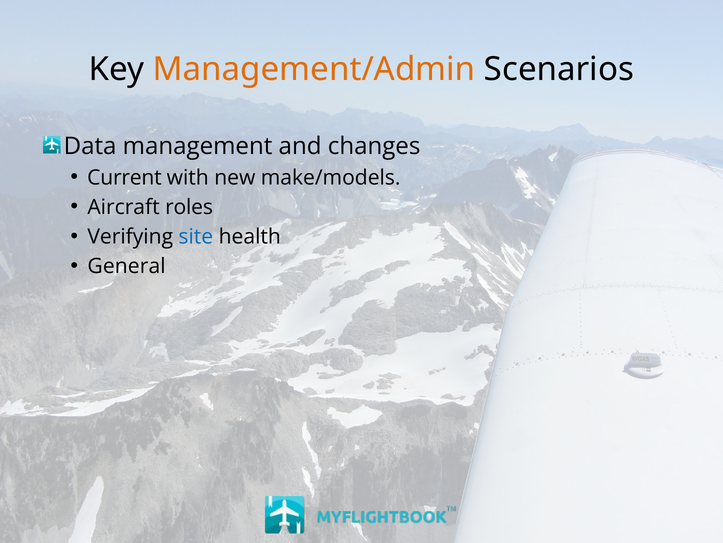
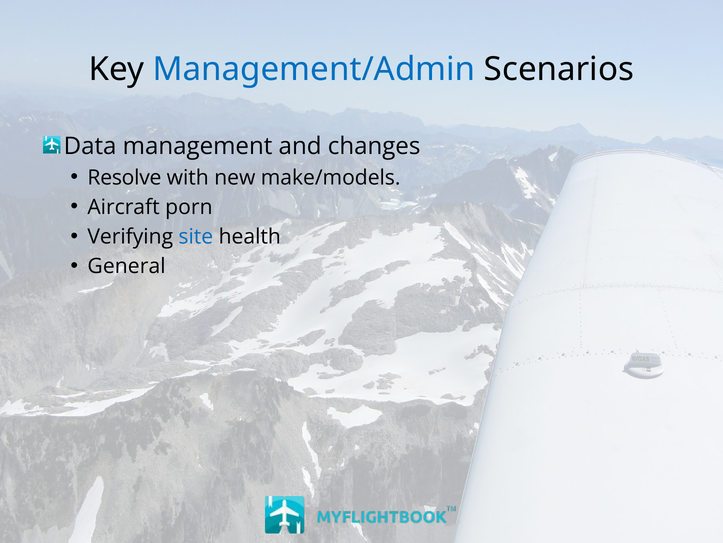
Management/Admin colour: orange -> blue (314, 69)
Current: Current -> Resolve (124, 177)
roles: roles -> porn (189, 207)
